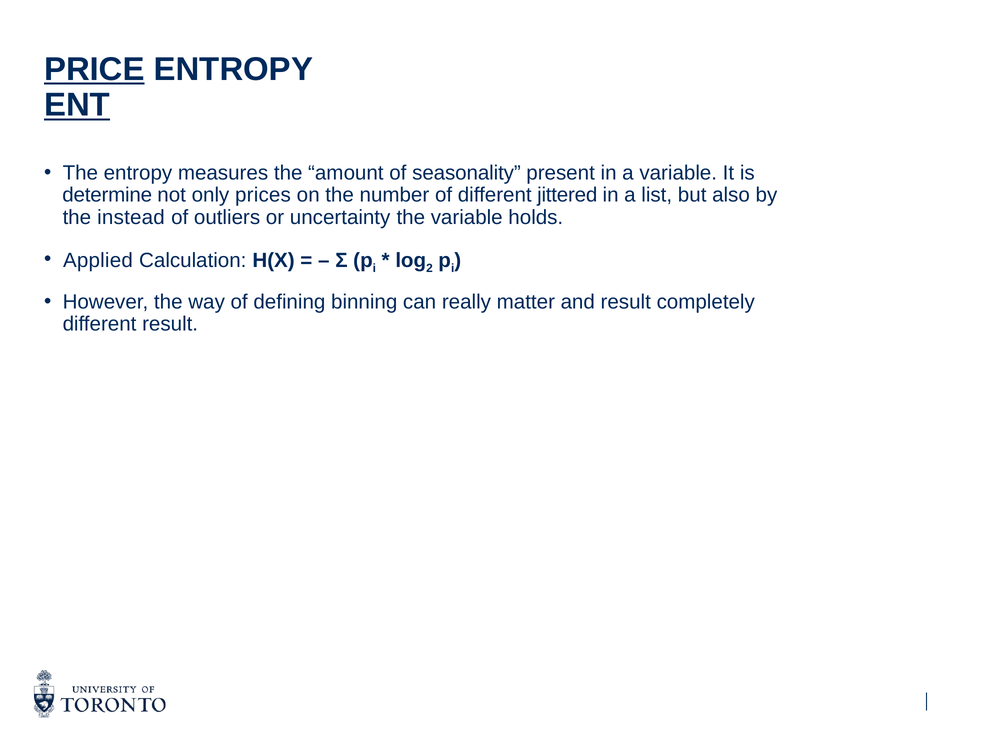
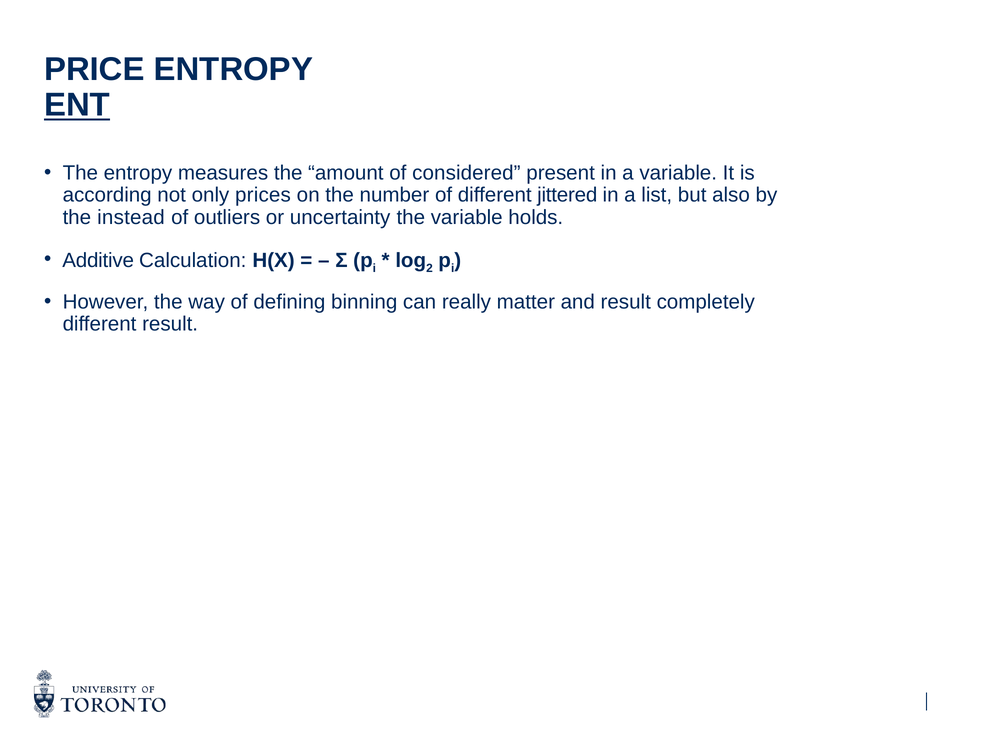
PRICE underline: present -> none (94, 70)
seasonality: seasonality -> considered (466, 173)
determine: determine -> according (107, 195)
Applied: Applied -> Additive (98, 261)
